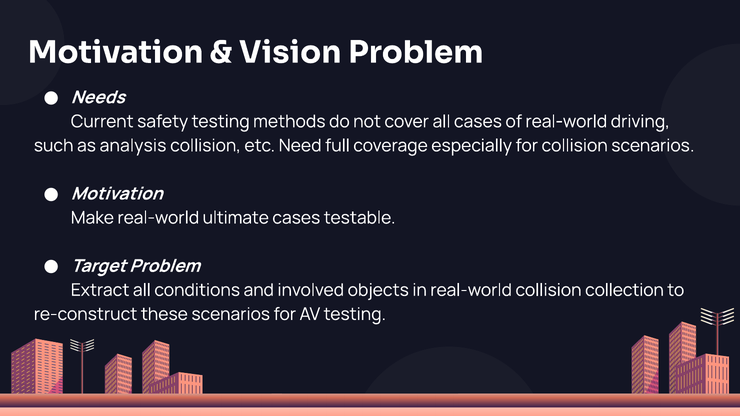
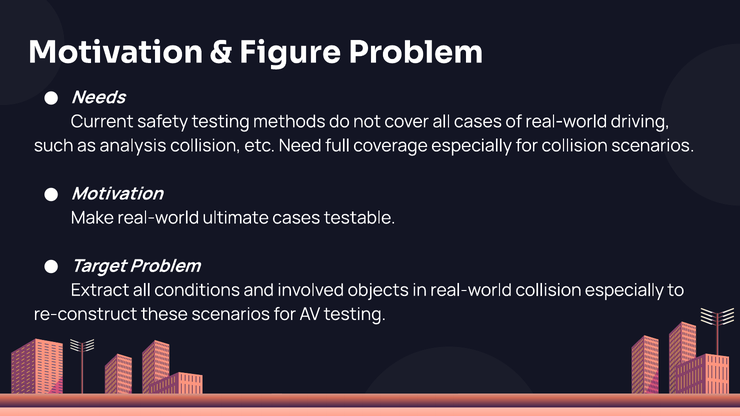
Vision: Vision -> Figure (290, 53)
collision collection: collection -> especially (624, 290)
